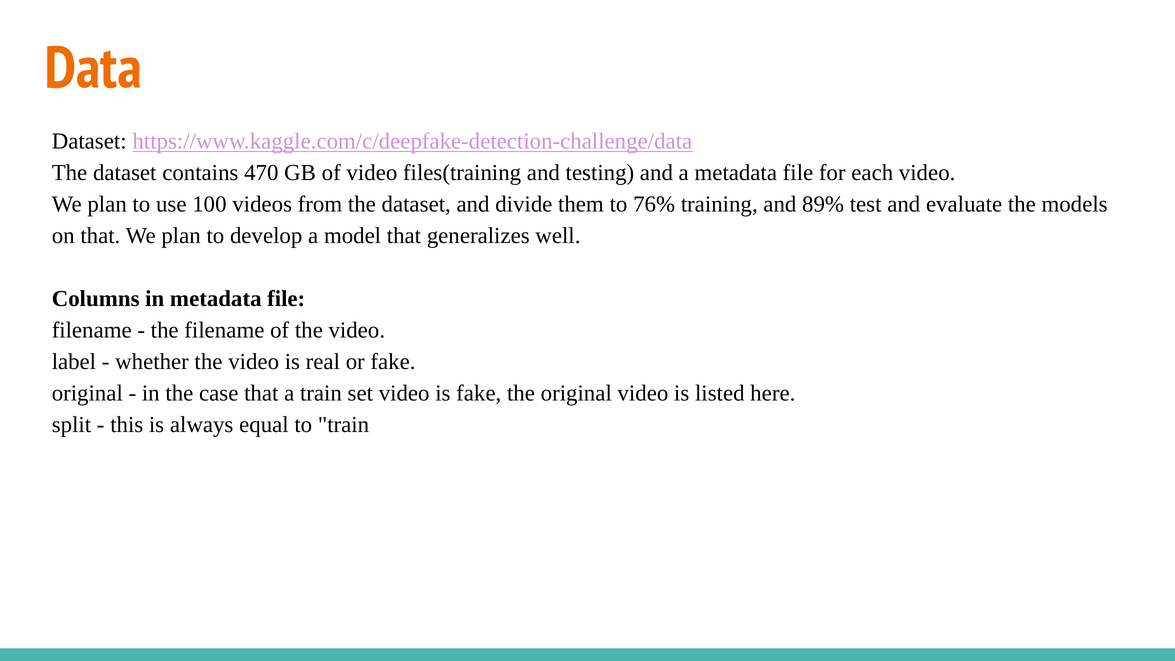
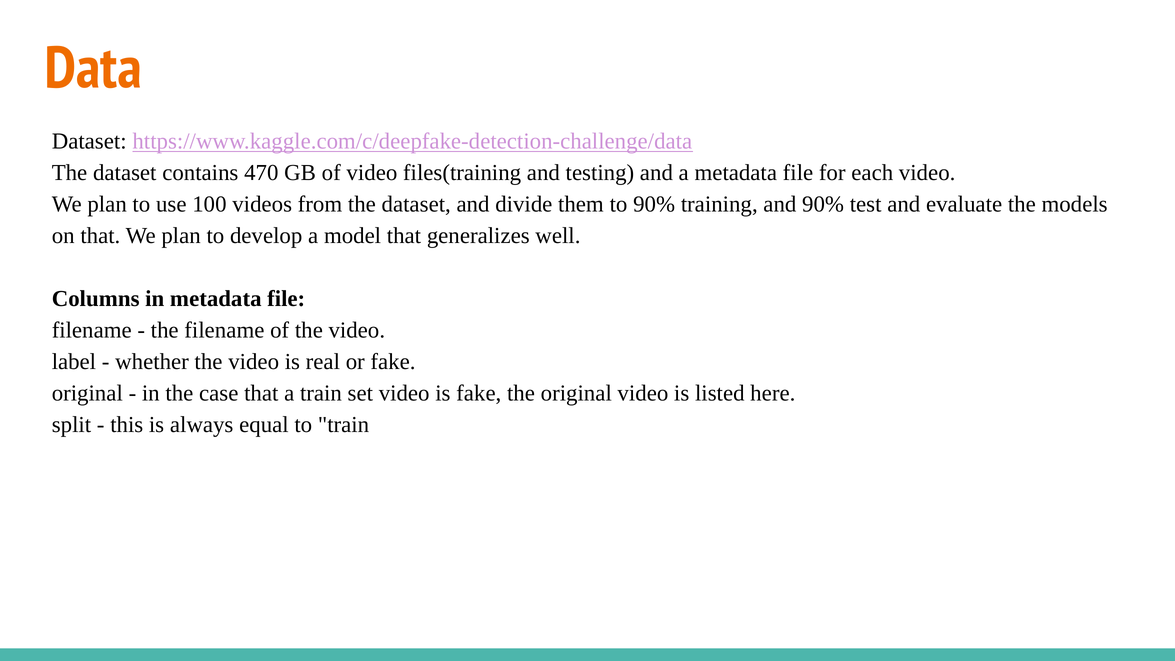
to 76%: 76% -> 90% (654, 204)
and 89%: 89% -> 90% (823, 204)
